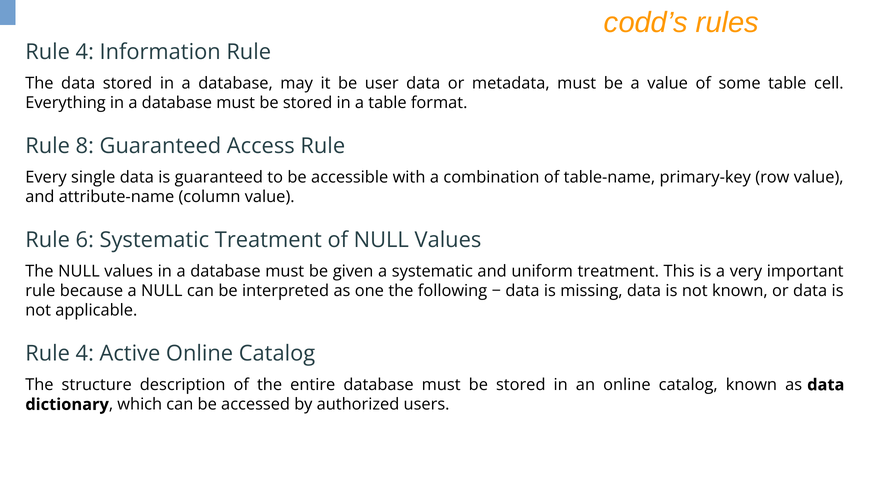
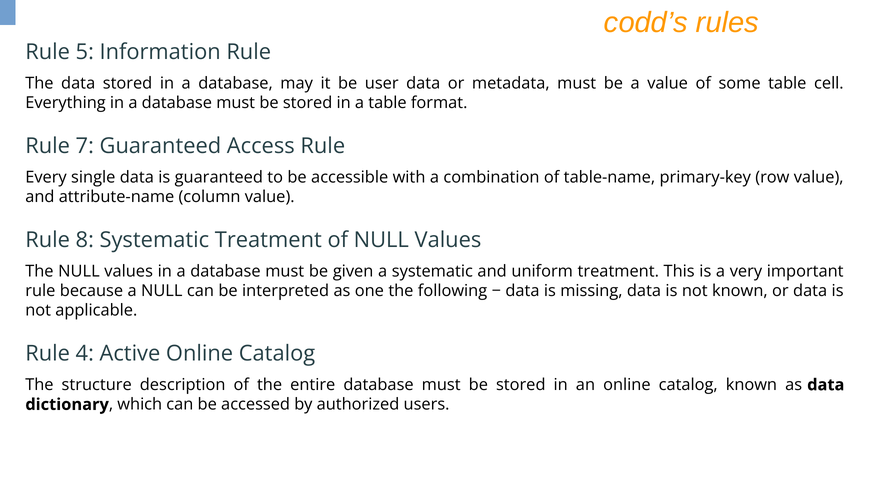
4: 4 -> 5 (85, 52)
8: 8 -> 7 (85, 146)
6: 6 -> 8 (85, 240)
